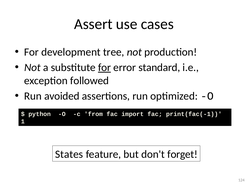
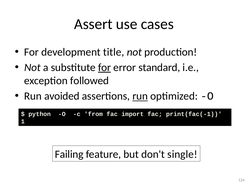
tree: tree -> title (114, 52)
run underline: none -> present (140, 96)
States: States -> Failing (69, 154)
forget: forget -> single (182, 154)
